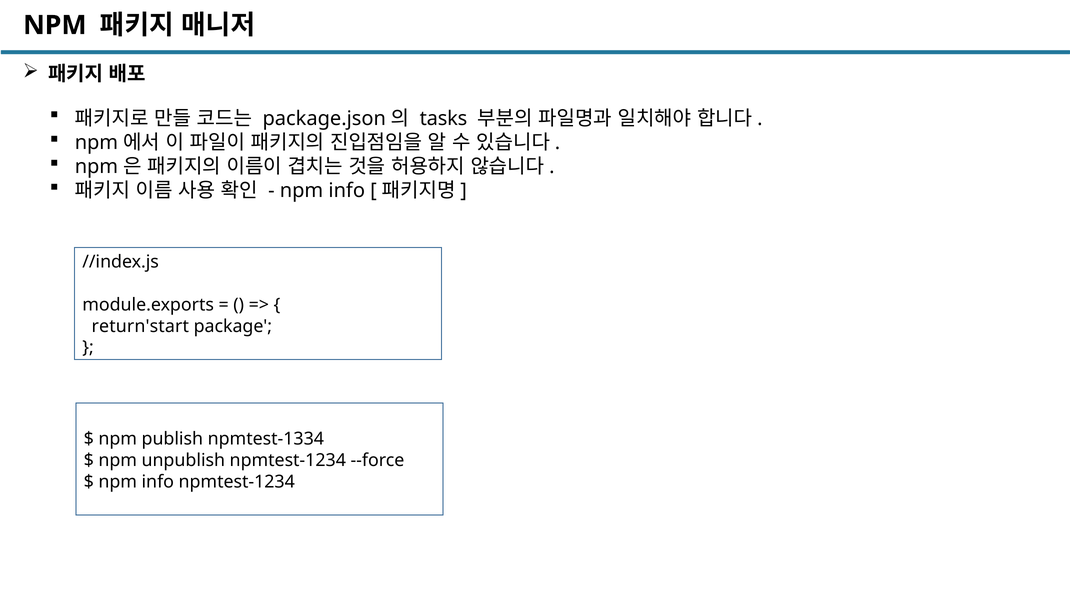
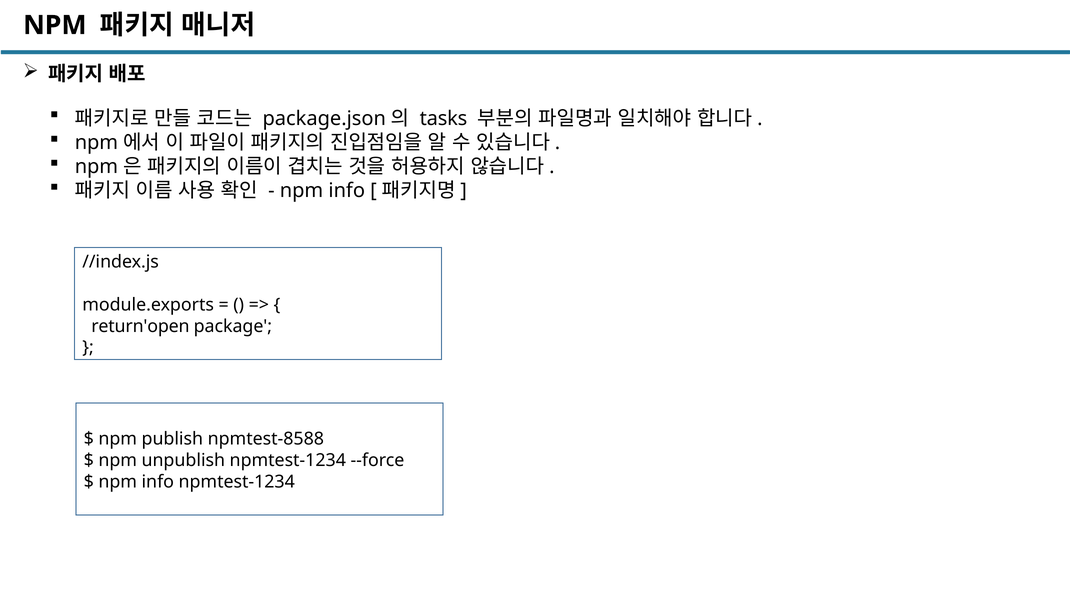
return'start: return'start -> return'open (140, 326)
npmtest-1334: npmtest-1334 -> npmtest-8588 (266, 439)
